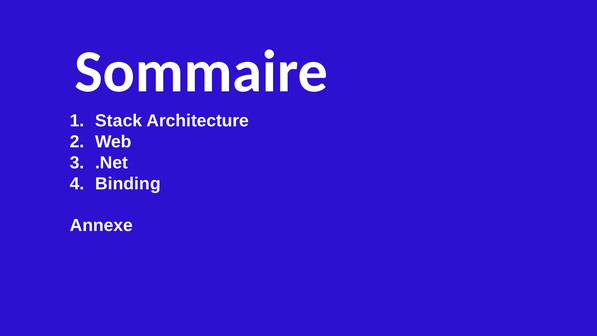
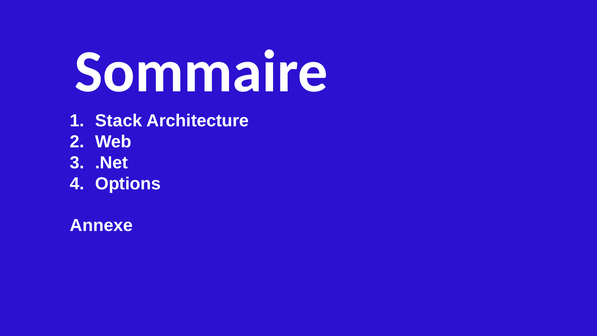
Binding: Binding -> Options (128, 184)
